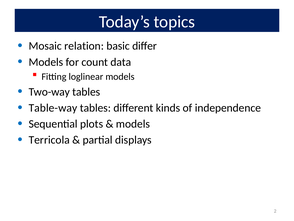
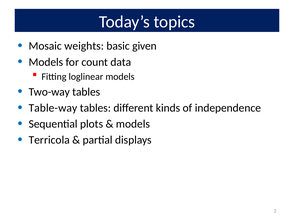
relation: relation -> weights (84, 46)
differ: differ -> given (145, 46)
